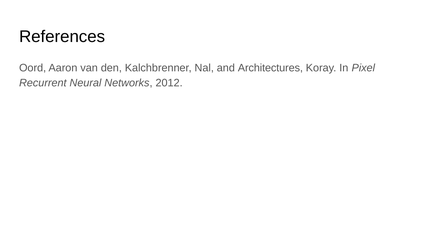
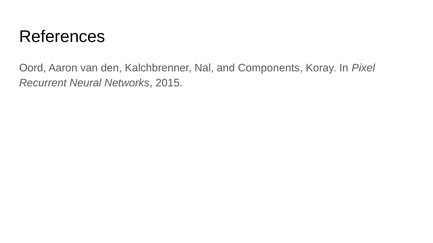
Architectures: Architectures -> Components (270, 68)
2012: 2012 -> 2015 (169, 83)
